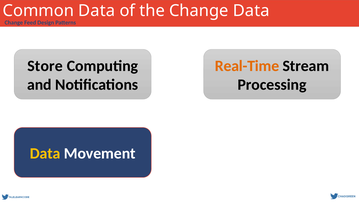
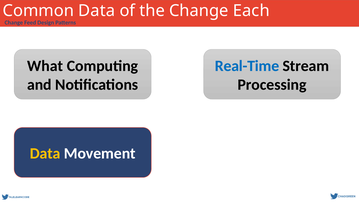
Change Data: Data -> Each (251, 11)
Store: Store -> What (45, 66)
Real-Time colour: orange -> blue (247, 66)
